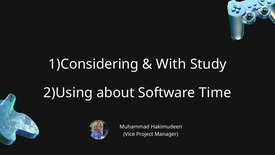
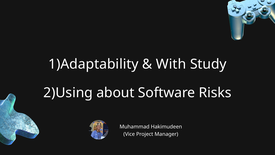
1)Considering: 1)Considering -> 1)Adaptability (93, 64)
Time: Time -> Risks (215, 93)
